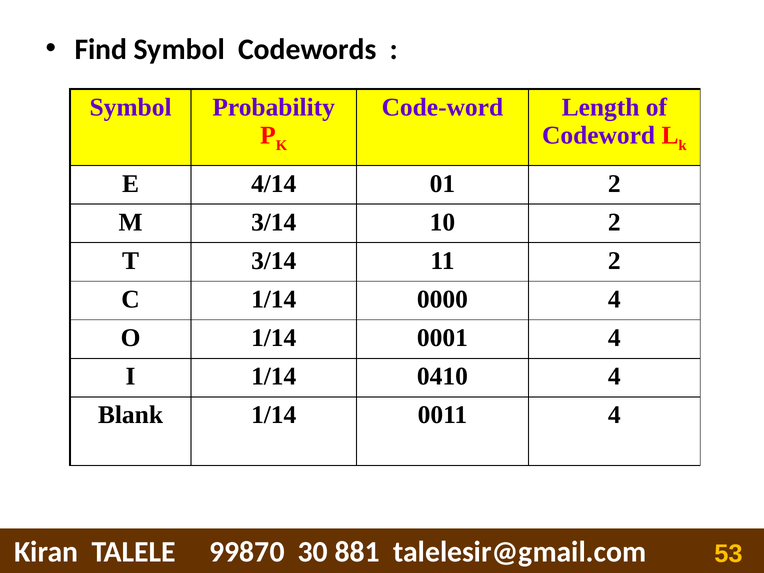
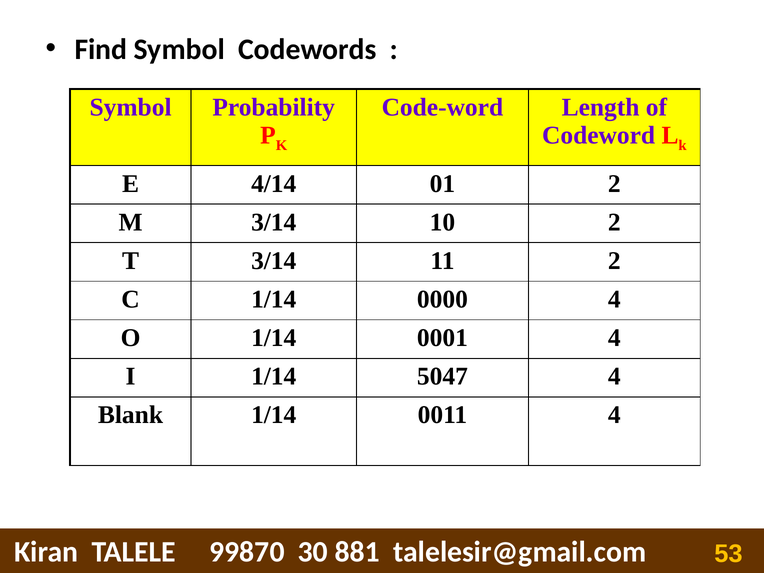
0410: 0410 -> 5047 (442, 376)
